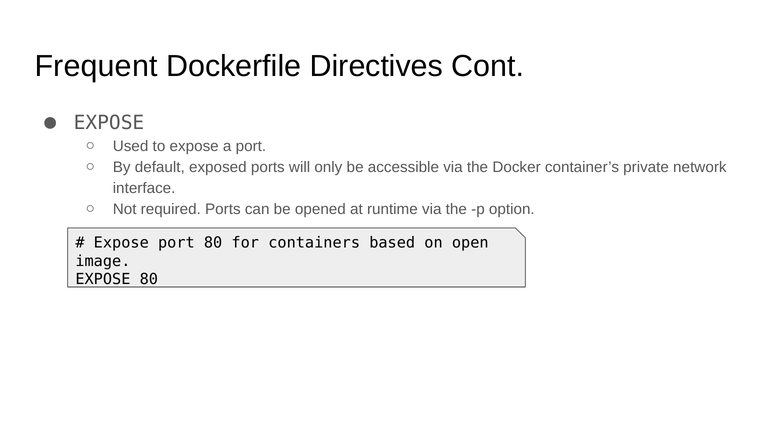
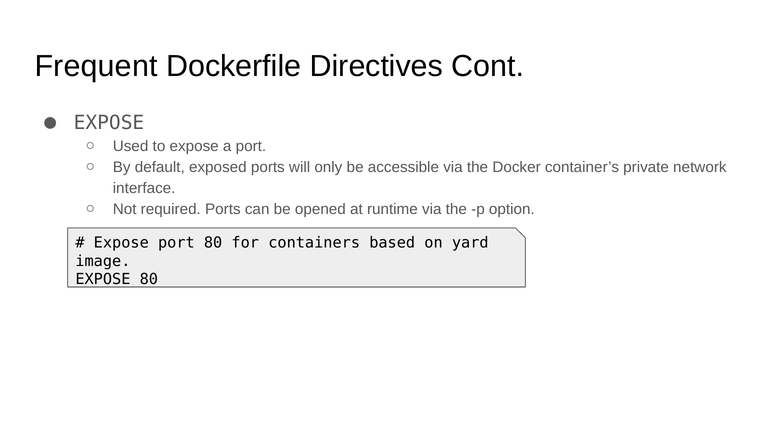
open: open -> yard (470, 243)
